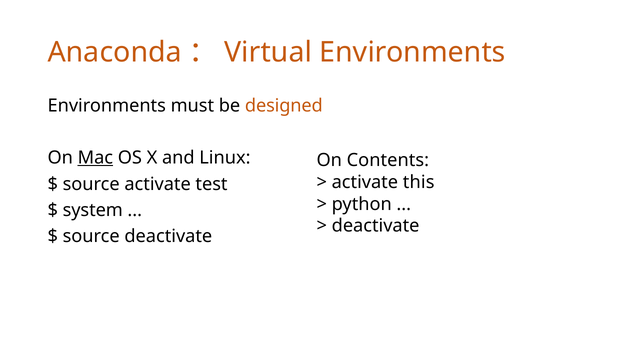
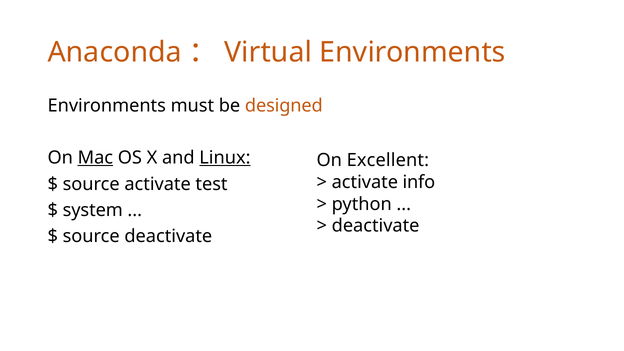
Linux underline: none -> present (225, 158)
Contents: Contents -> Excellent (388, 160)
this: this -> info (419, 182)
